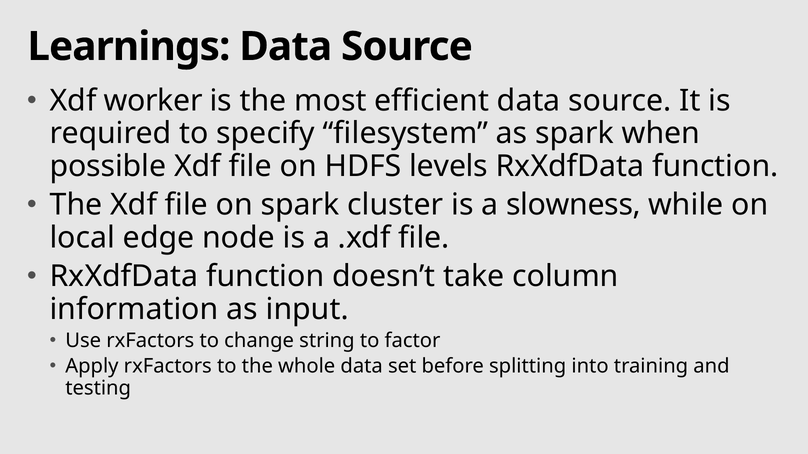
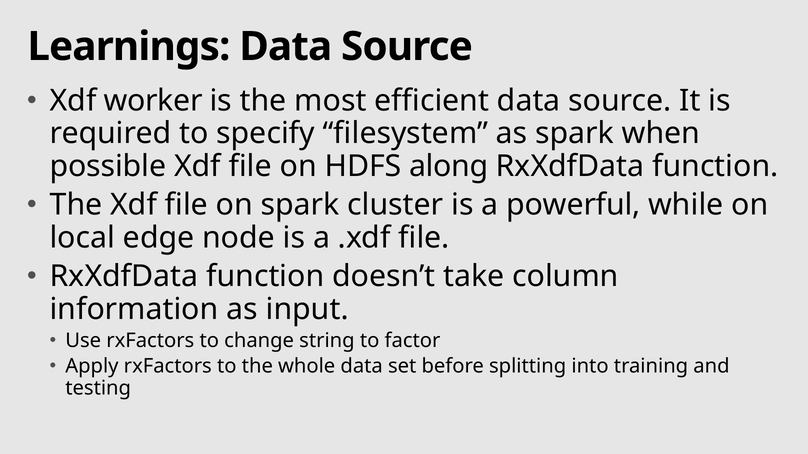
levels: levels -> along (449, 166)
slowness: slowness -> powerful (573, 205)
